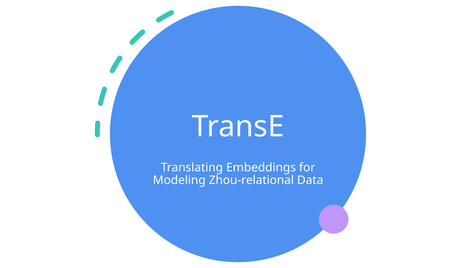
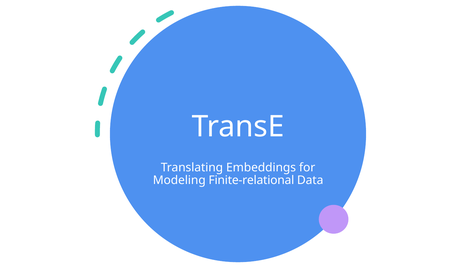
Zhou-relational: Zhou-relational -> Finite-relational (251, 180)
